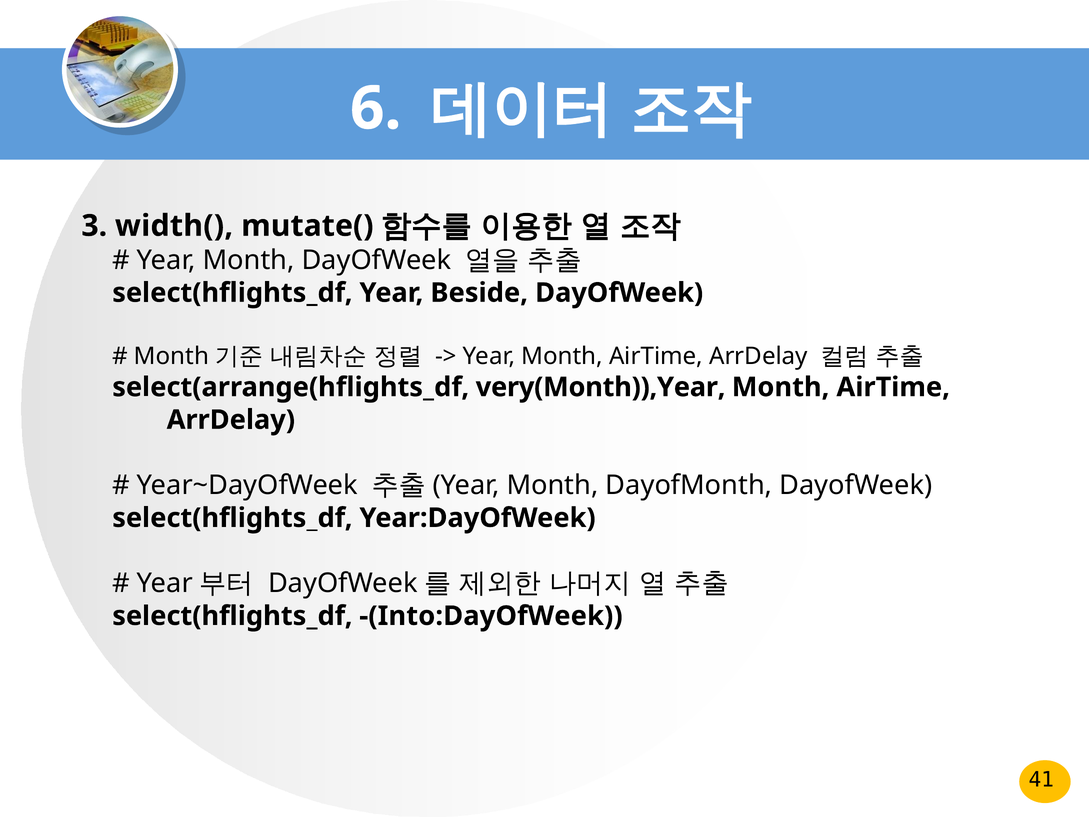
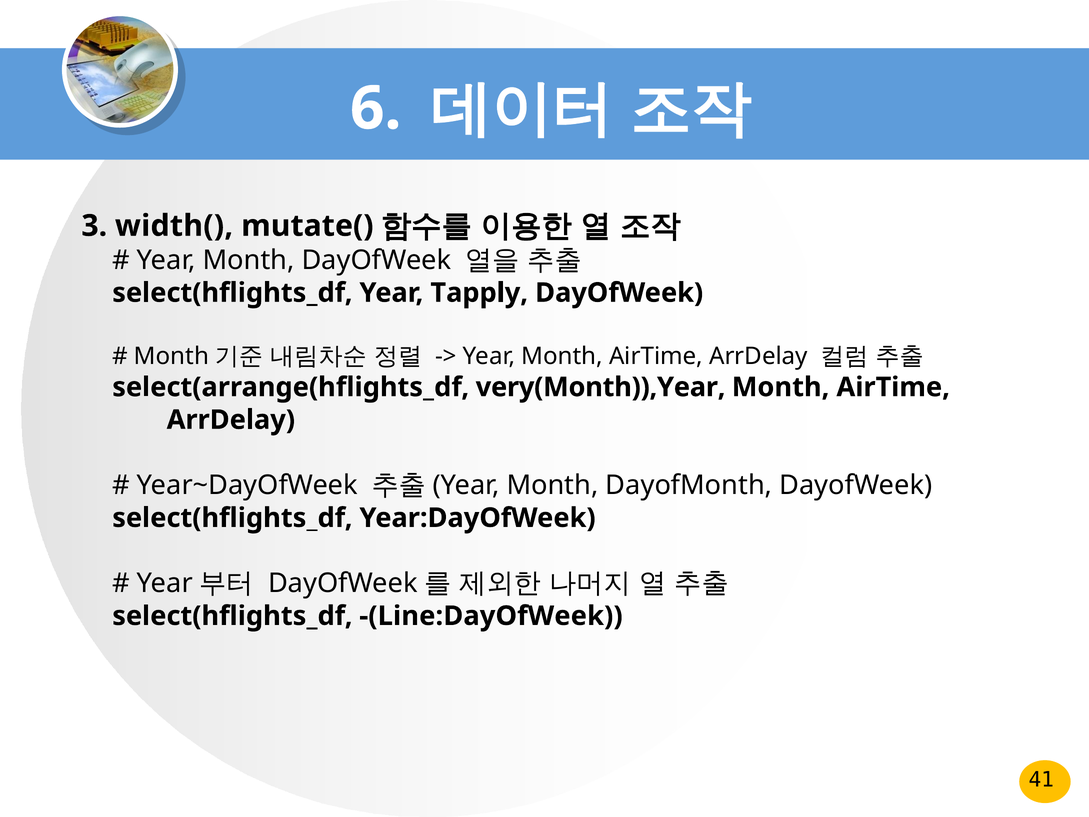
Beside: Beside -> Tapply (479, 293)
-(Into:DayOfWeek: -(Into:DayOfWeek -> -(Line:DayOfWeek (491, 616)
